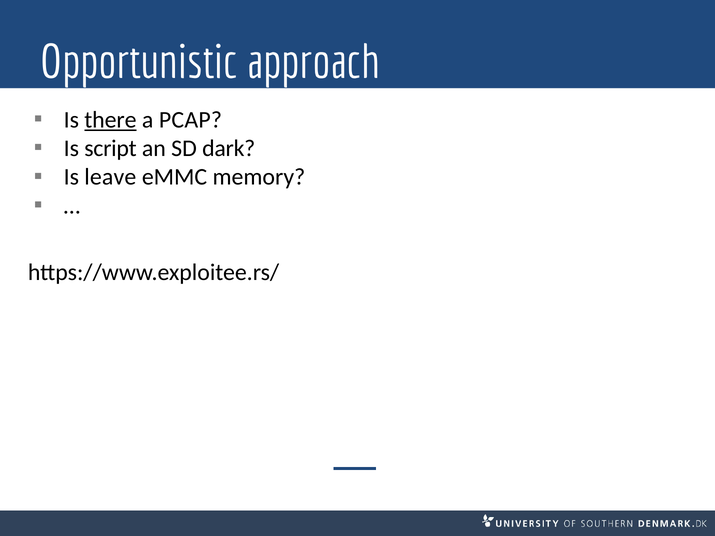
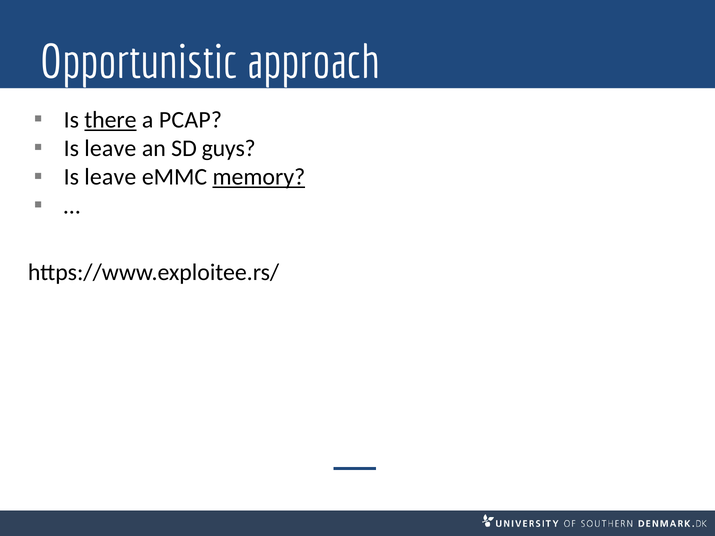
script: script -> leave (110, 149)
dark: dark -> guys (229, 149)
memory underline: none -> present (259, 177)
